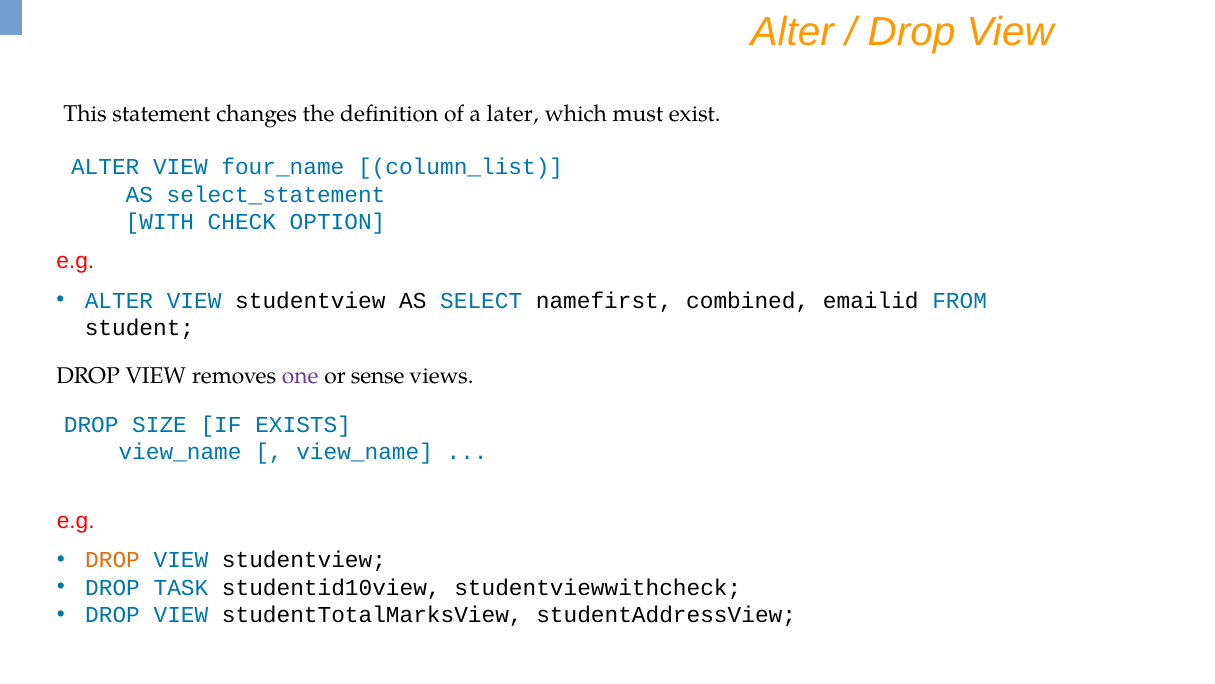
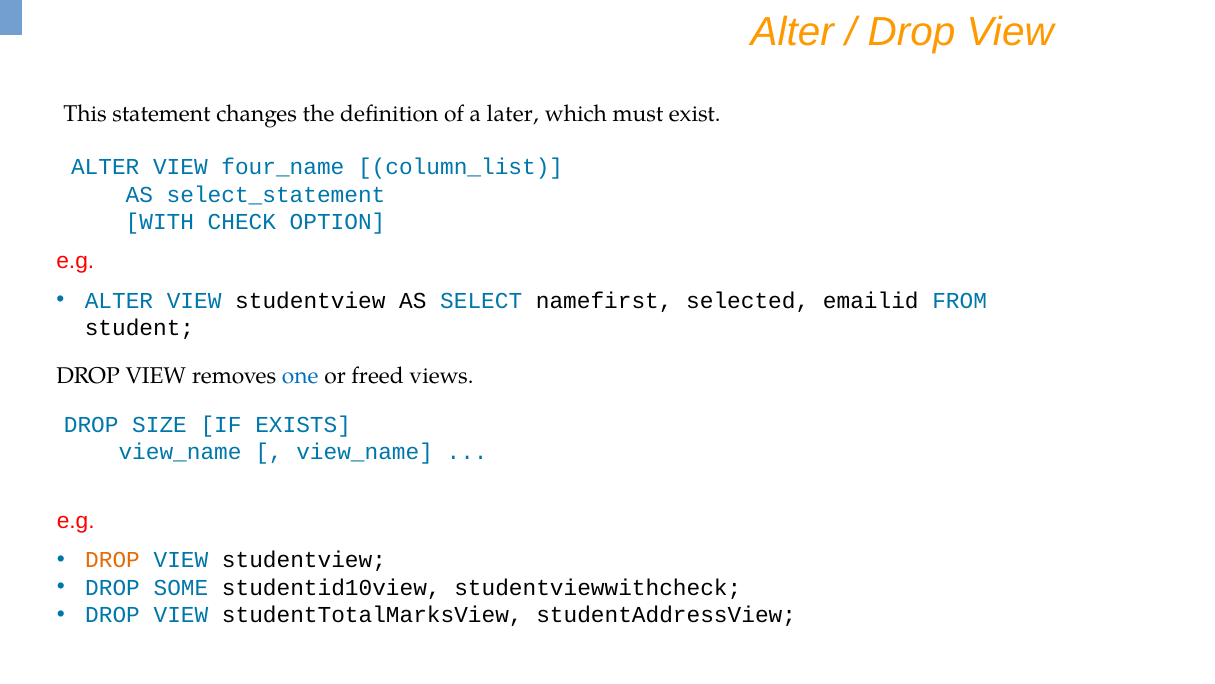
combined: combined -> selected (748, 300)
one colour: purple -> blue (300, 376)
sense: sense -> freed (378, 376)
TASK: TASK -> SOME (181, 587)
